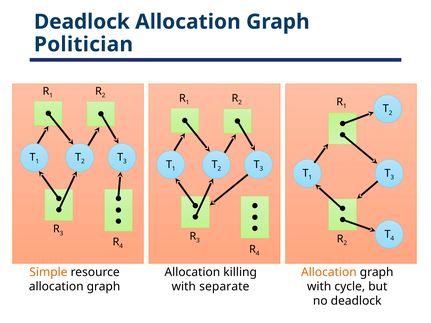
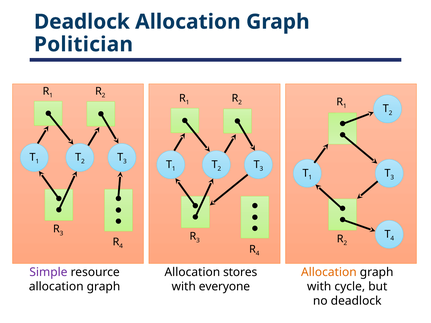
Simple colour: orange -> purple (48, 272)
killing: killing -> stores (240, 272)
separate: separate -> everyone (224, 287)
